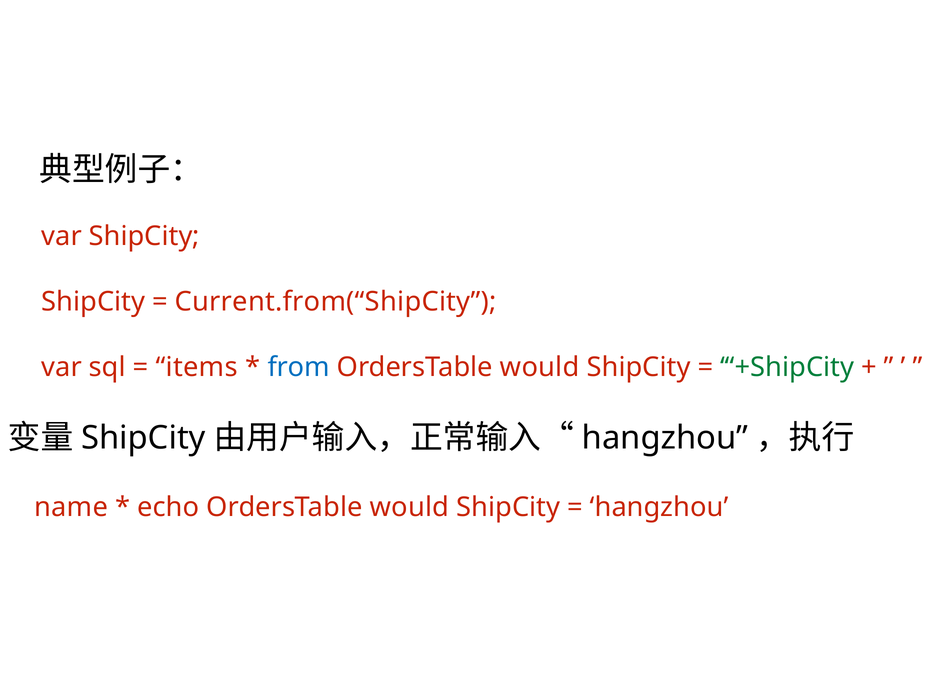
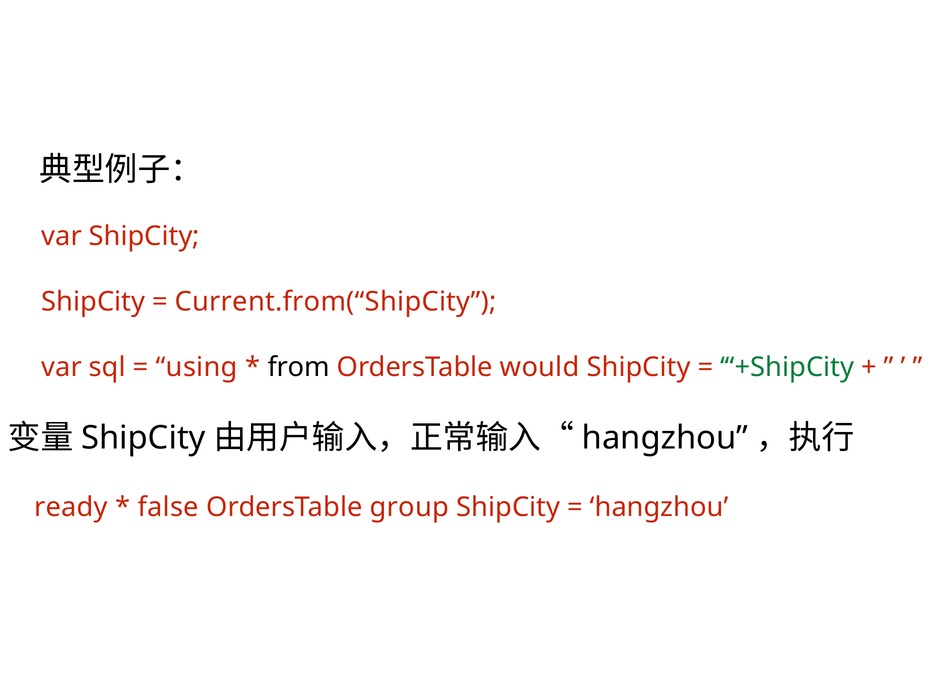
items: items -> using (197, 367)
from colour: blue -> black (299, 367)
name: name -> ready (71, 507)
echo: echo -> false (168, 507)
would: would -> group (409, 507)
